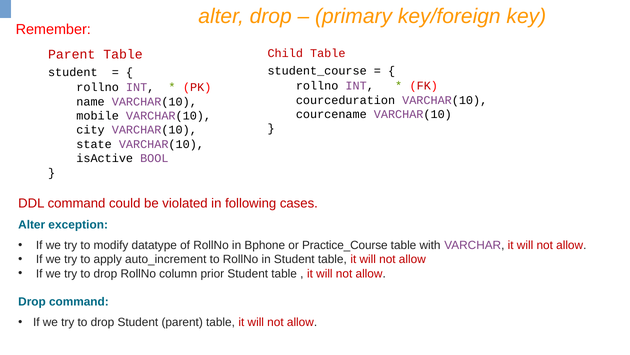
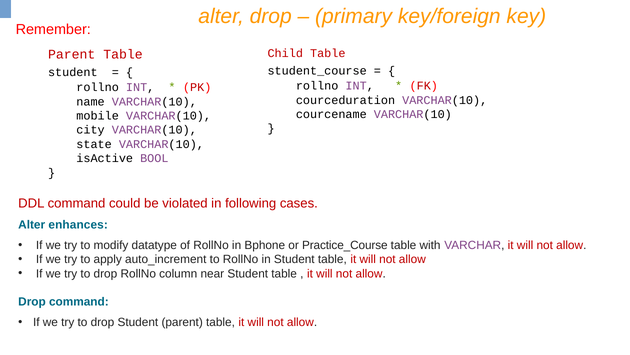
exception: exception -> enhances (78, 224)
prior: prior -> near (212, 273)
